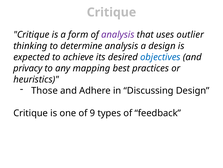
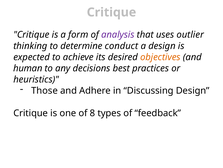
determine analysis: analysis -> conduct (121, 46)
objectives colour: blue -> orange (160, 57)
privacy: privacy -> human (28, 68)
mapping: mapping -> decisions (91, 68)
9: 9 -> 8 (92, 113)
